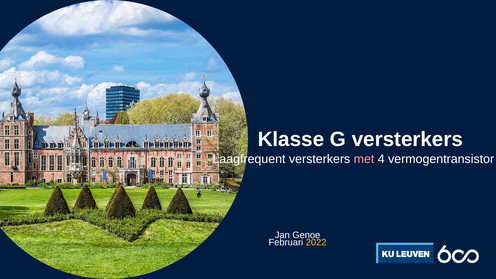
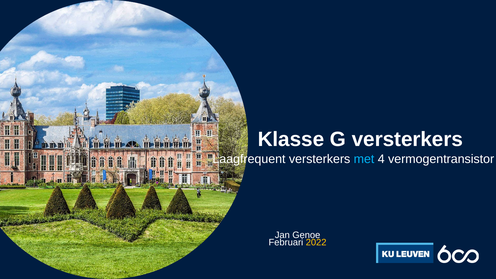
met colour: pink -> light blue (364, 159)
